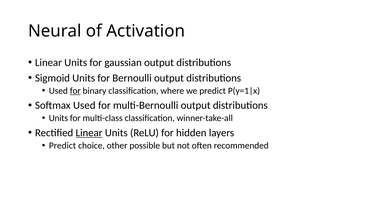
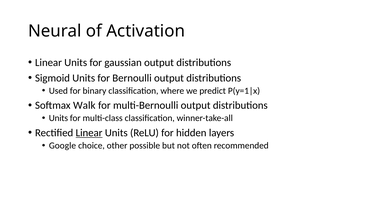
for underline: present -> none (75, 91)
Softmax Used: Used -> Walk (84, 105)
Predict: Predict -> Google (62, 145)
